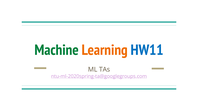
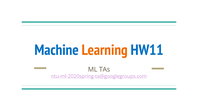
Machine colour: green -> blue (57, 50)
